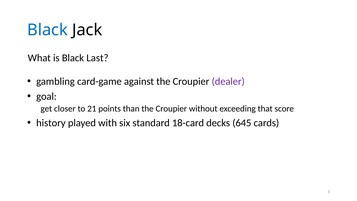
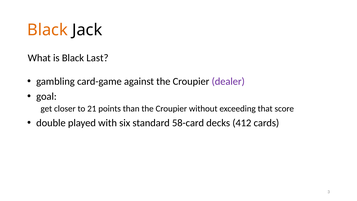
Black colour: blue -> orange (48, 30)
history: history -> double (51, 123)
18-card: 18-card -> 58-card (188, 123)
645: 645 -> 412 (242, 123)
